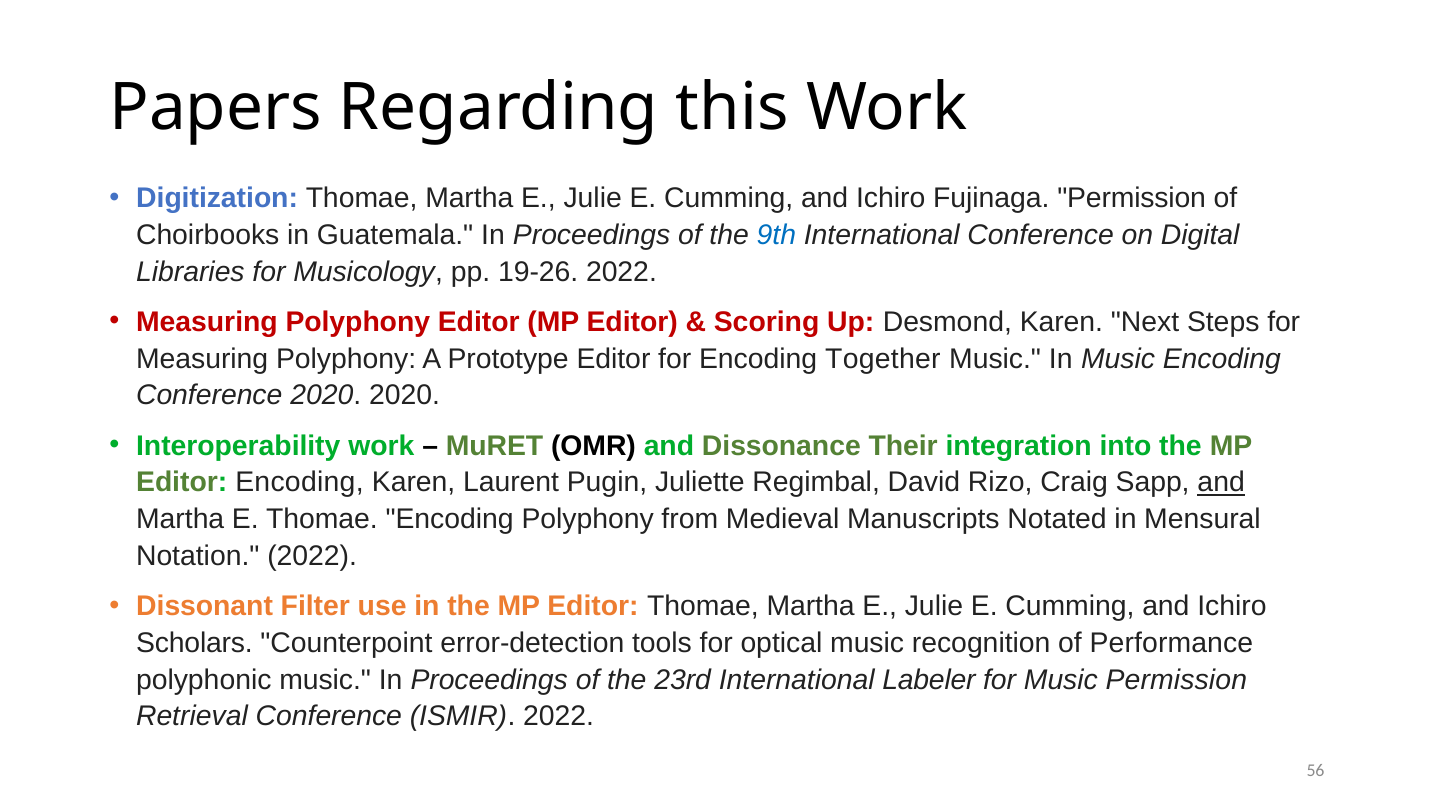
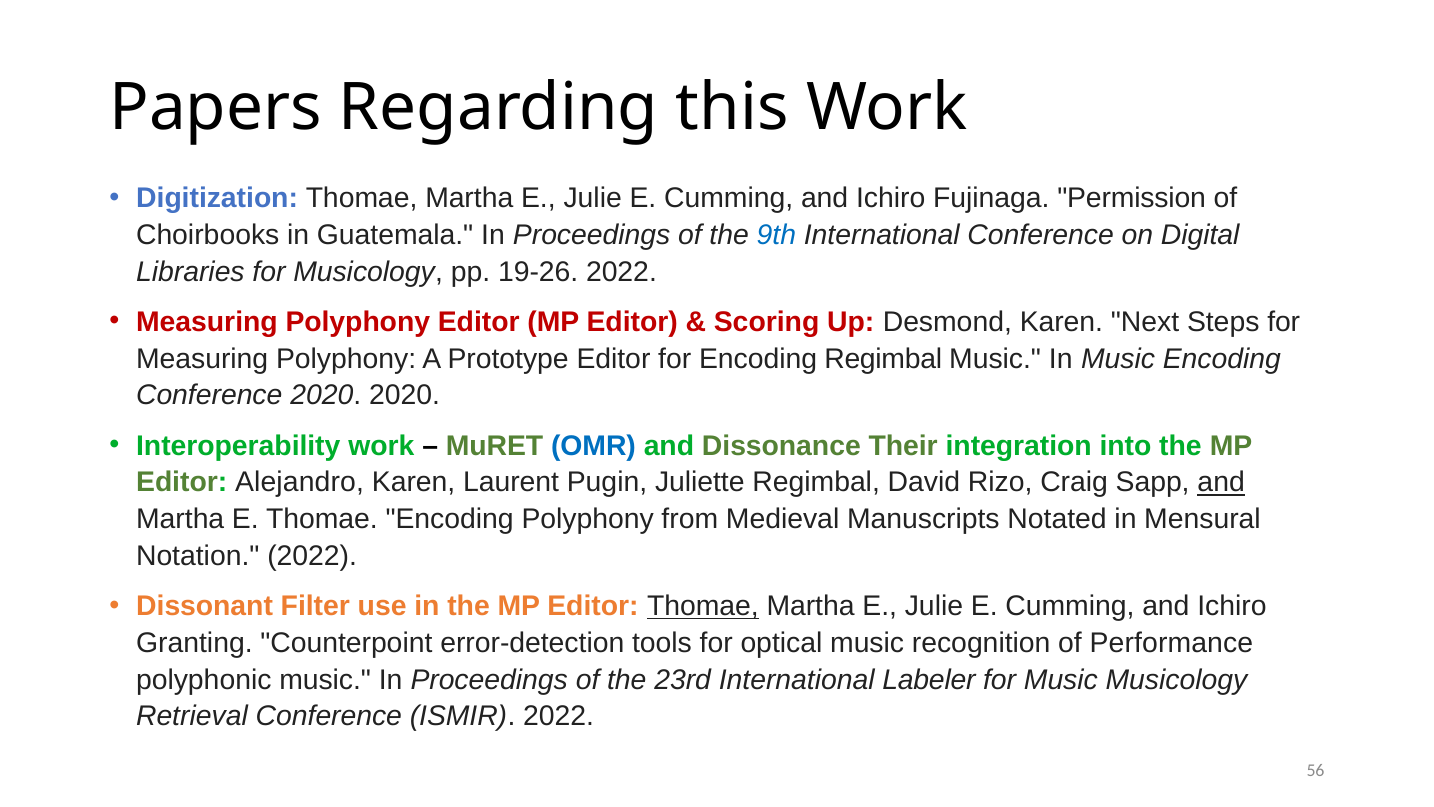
Encoding Together: Together -> Regimbal (883, 359)
OMR colour: black -> blue (593, 446)
Editor Encoding: Encoding -> Alejandro (300, 482)
Thomae underline: none -> present (703, 606)
Scholars: Scholars -> Granting (194, 643)
Music Permission: Permission -> Musicology (1176, 679)
